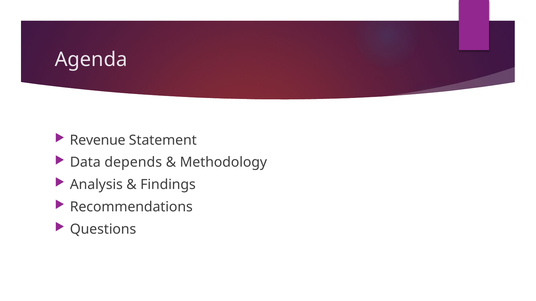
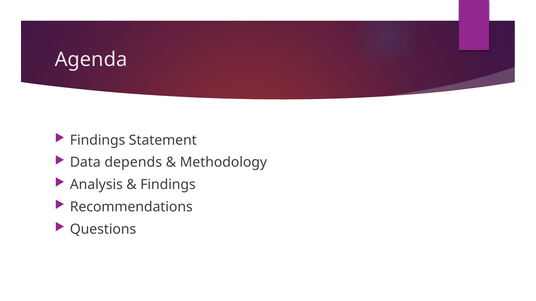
Revenue: Revenue -> Findings (98, 140)
